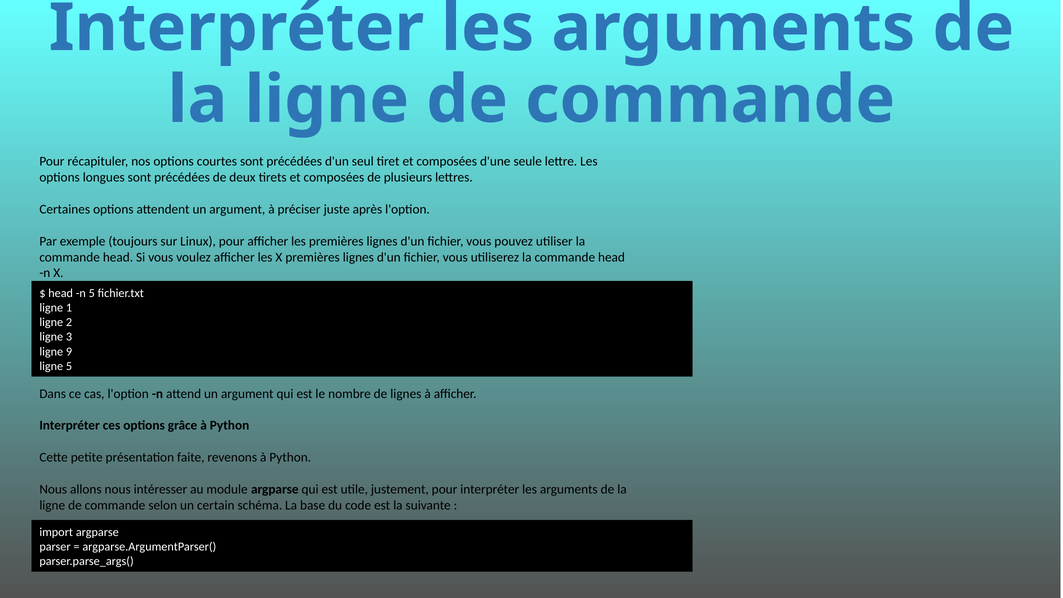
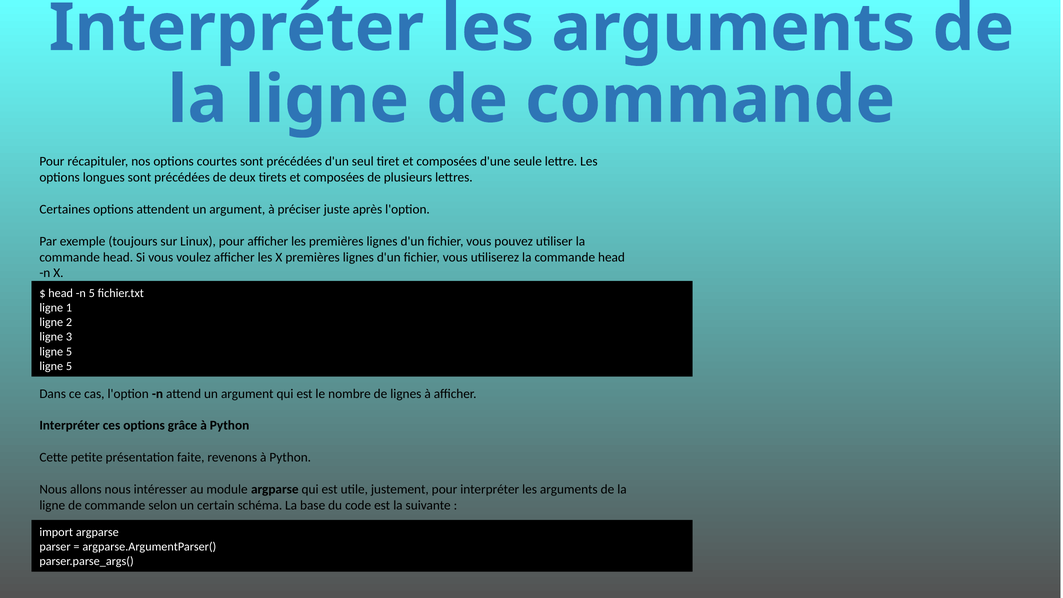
9: 9 -> 5 (69, 352)
